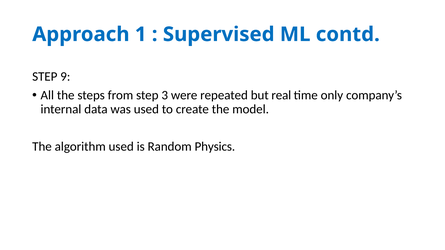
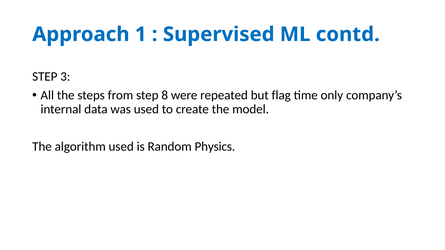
9: 9 -> 3 (65, 77)
3: 3 -> 8 (165, 95)
real: real -> flag (281, 95)
